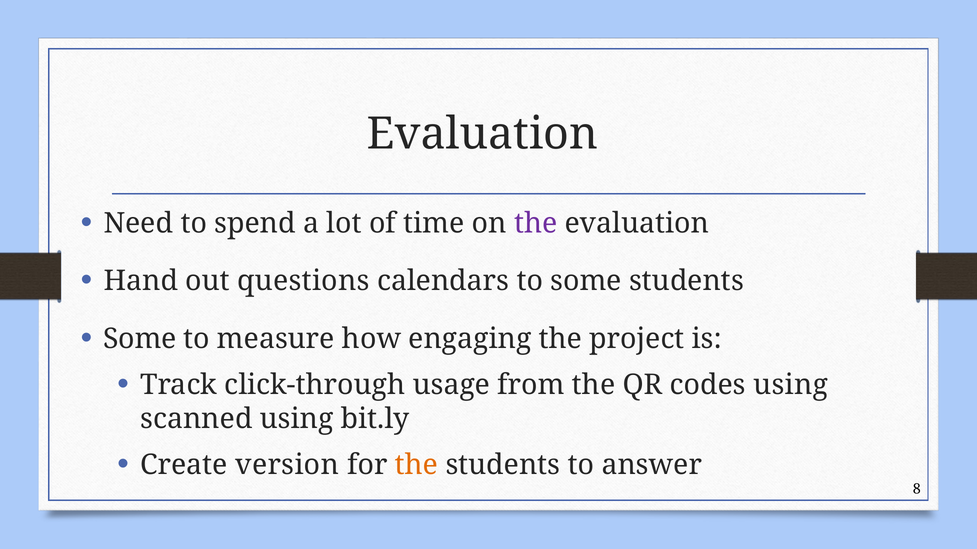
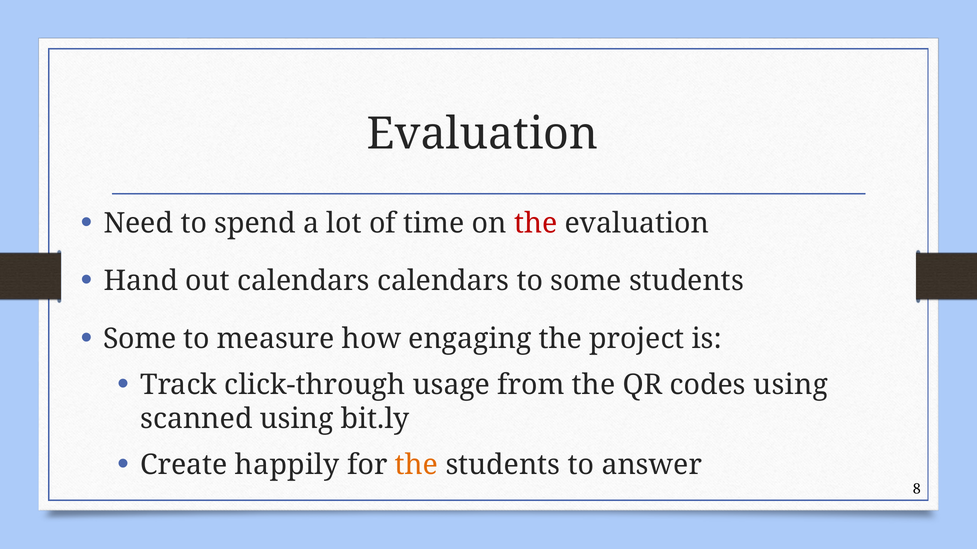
the colour: purple -> red (536, 223)
out questions: questions -> calendars (303, 281)
version: version -> happily (287, 465)
